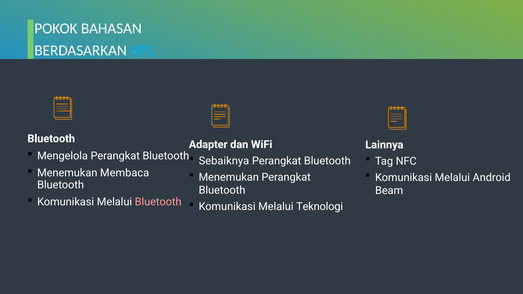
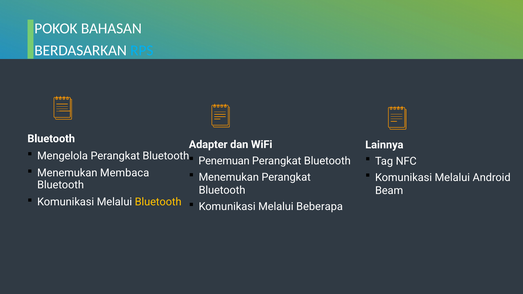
Sebaiknya: Sebaiknya -> Penemuan (224, 161)
Bluetooth colour: pink -> yellow (158, 202)
Teknologi: Teknologi -> Beberapa (320, 207)
